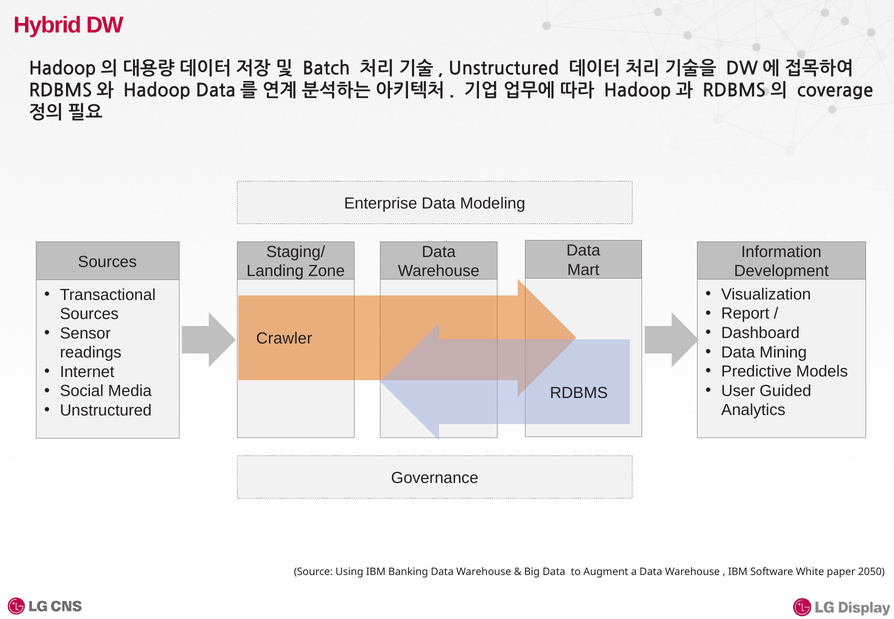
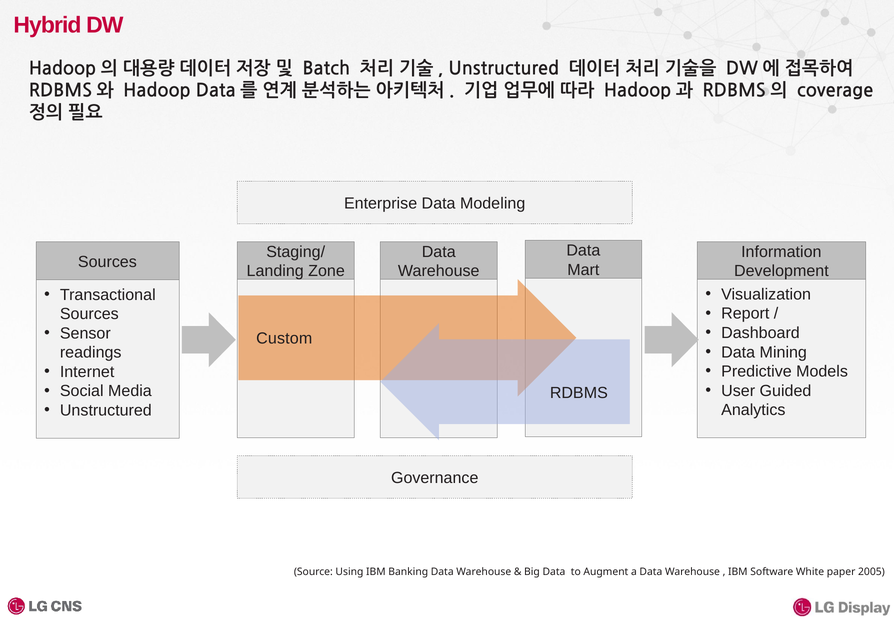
Crawler: Crawler -> Custom (284, 338)
2050: 2050 -> 2005 (871, 572)
